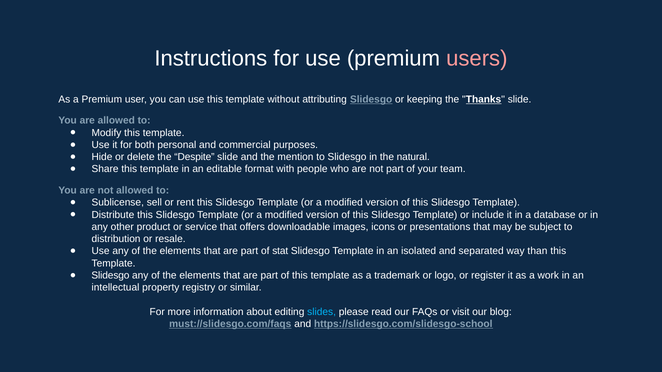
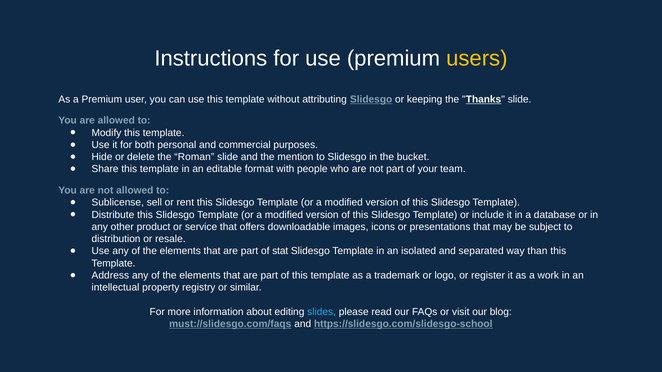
users colour: pink -> yellow (477, 58)
Despite: Despite -> Roman (194, 157)
natural: natural -> bucket (413, 157)
Slidesgo: Slidesgo -> Address (110, 276)
